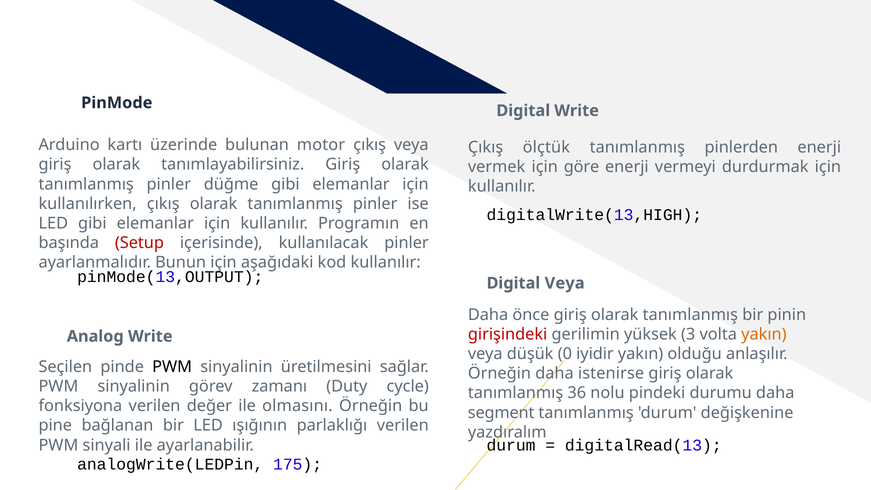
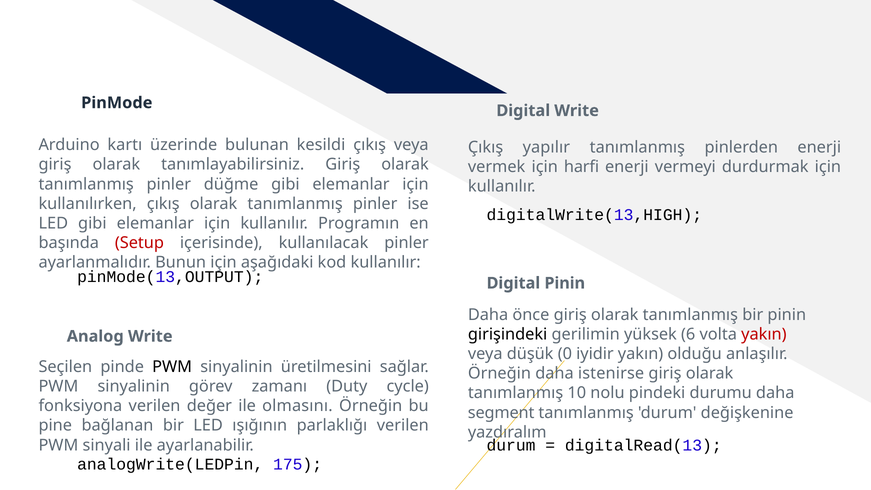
motor: motor -> kesildi (321, 145)
ölçtük: ölçtük -> yapılır (546, 147)
göre: göre -> harfi (582, 167)
Digital Veya: Veya -> Pinin (565, 283)
girişindeki colour: red -> black (508, 334)
3: 3 -> 6 (688, 334)
yakın colour: orange -> red (764, 334)
36: 36 -> 10 (577, 393)
